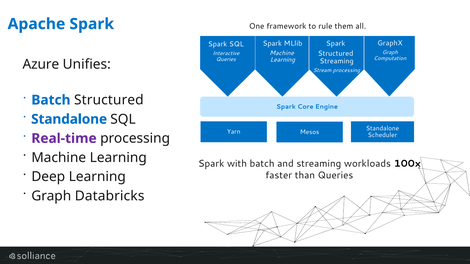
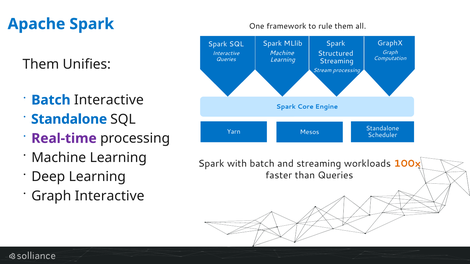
Azure: Azure -> Them (41, 65)
Batch Structured: Structured -> Interactive (109, 100)
100x colour: black -> orange (407, 164)
Graph Databricks: Databricks -> Interactive (110, 196)
